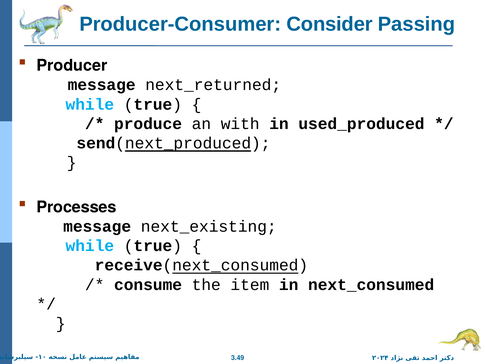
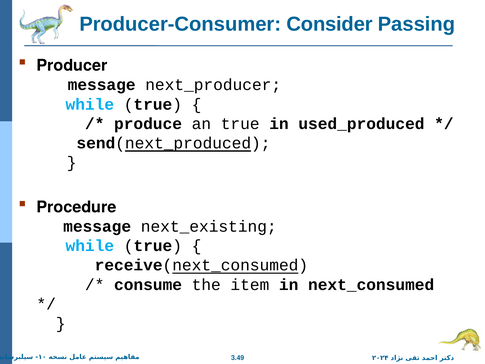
next_returned: next_returned -> next_producer (213, 85)
an with: with -> true (240, 124)
Processes: Processes -> Procedure (76, 207)
